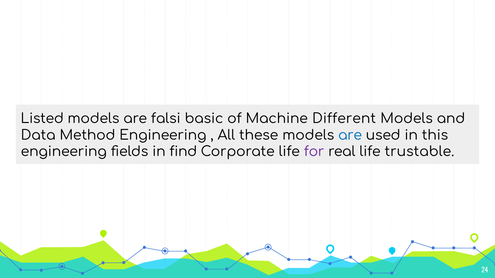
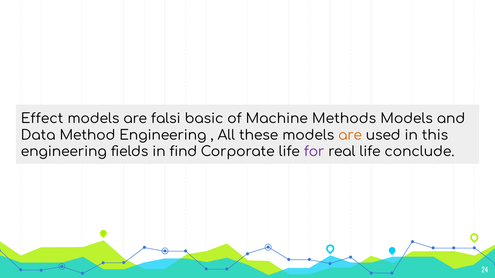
Listed: Listed -> Effect (42, 119)
Different: Different -> Methods (344, 119)
are colour: blue -> orange (350, 135)
trustable: trustable -> conclude (419, 152)
